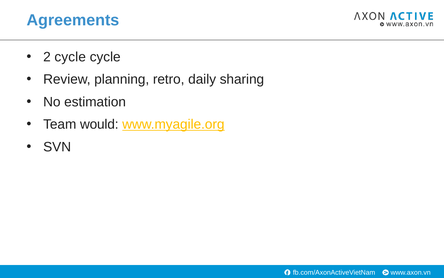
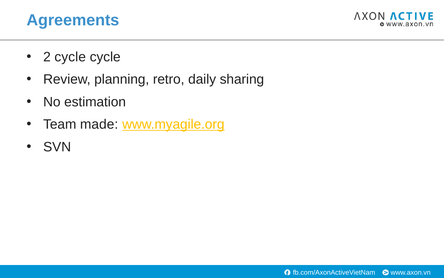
would: would -> made (99, 124)
